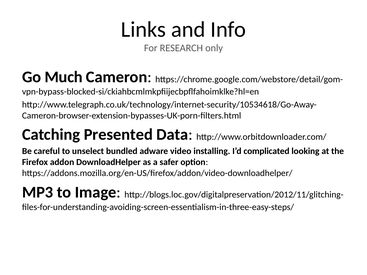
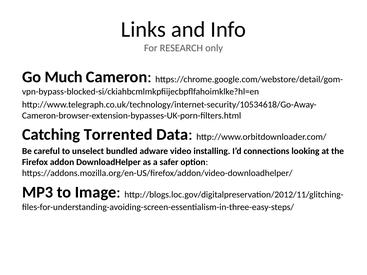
Presented: Presented -> Torrented (118, 135)
complicated: complicated -> connections (266, 151)
